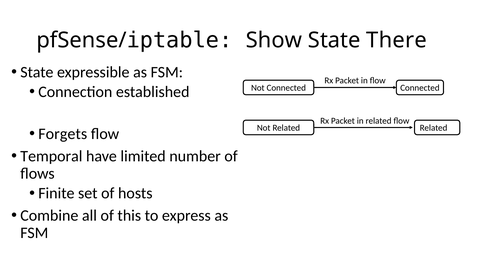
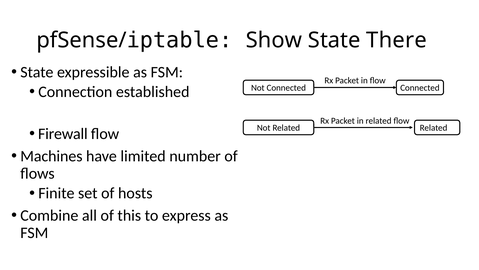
Forgets: Forgets -> Firewall (63, 134)
Temporal: Temporal -> Machines (51, 156)
